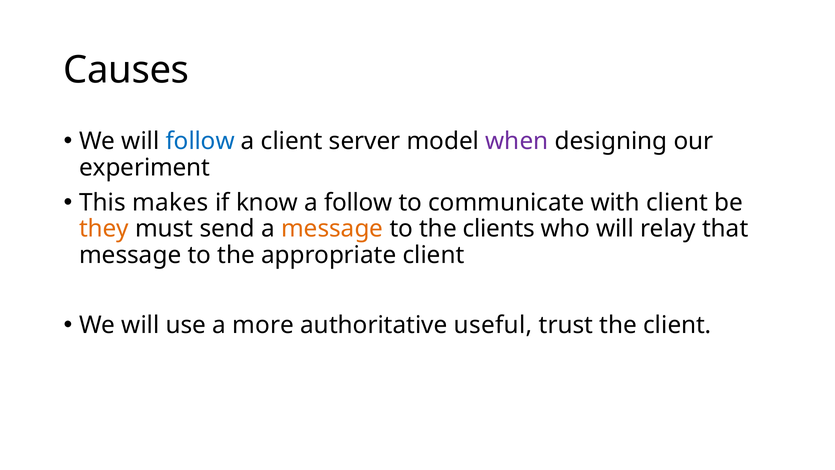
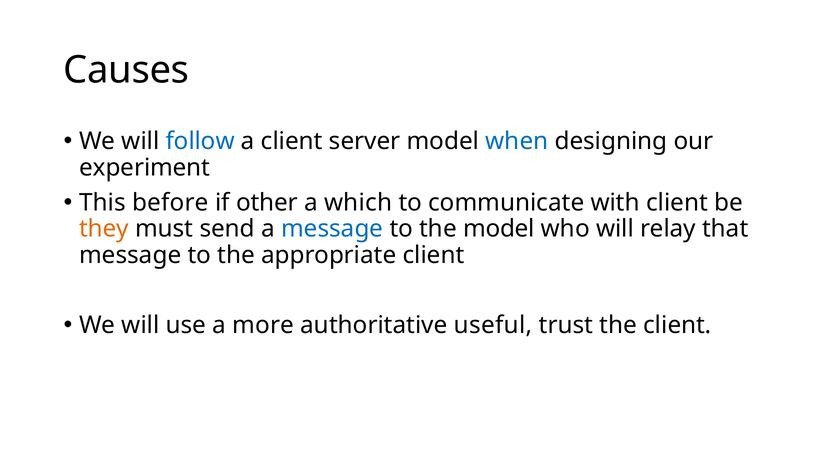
when colour: purple -> blue (517, 141)
makes: makes -> before (170, 202)
know: know -> other (267, 202)
a follow: follow -> which (358, 202)
message colour: orange -> blue (332, 229)
the clients: clients -> model (499, 229)
